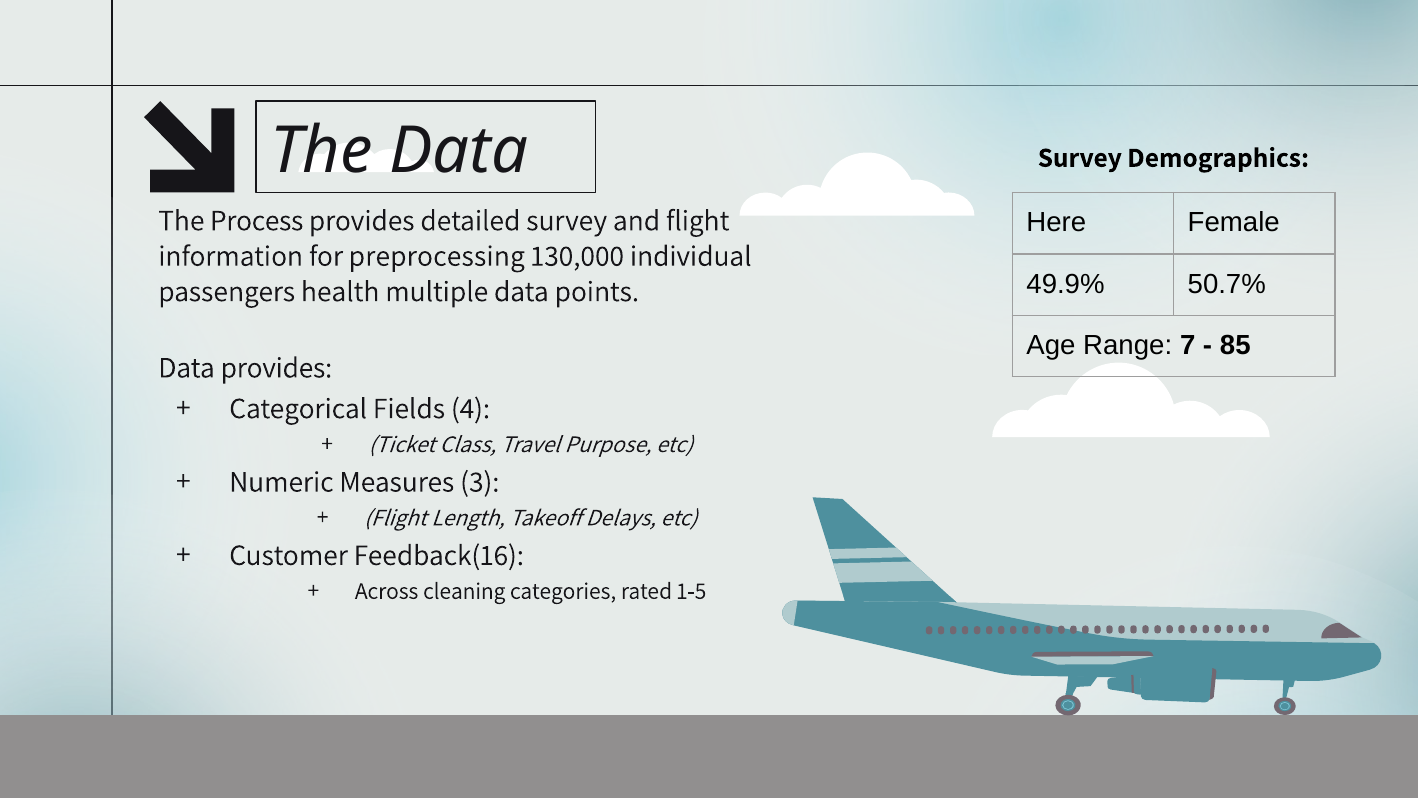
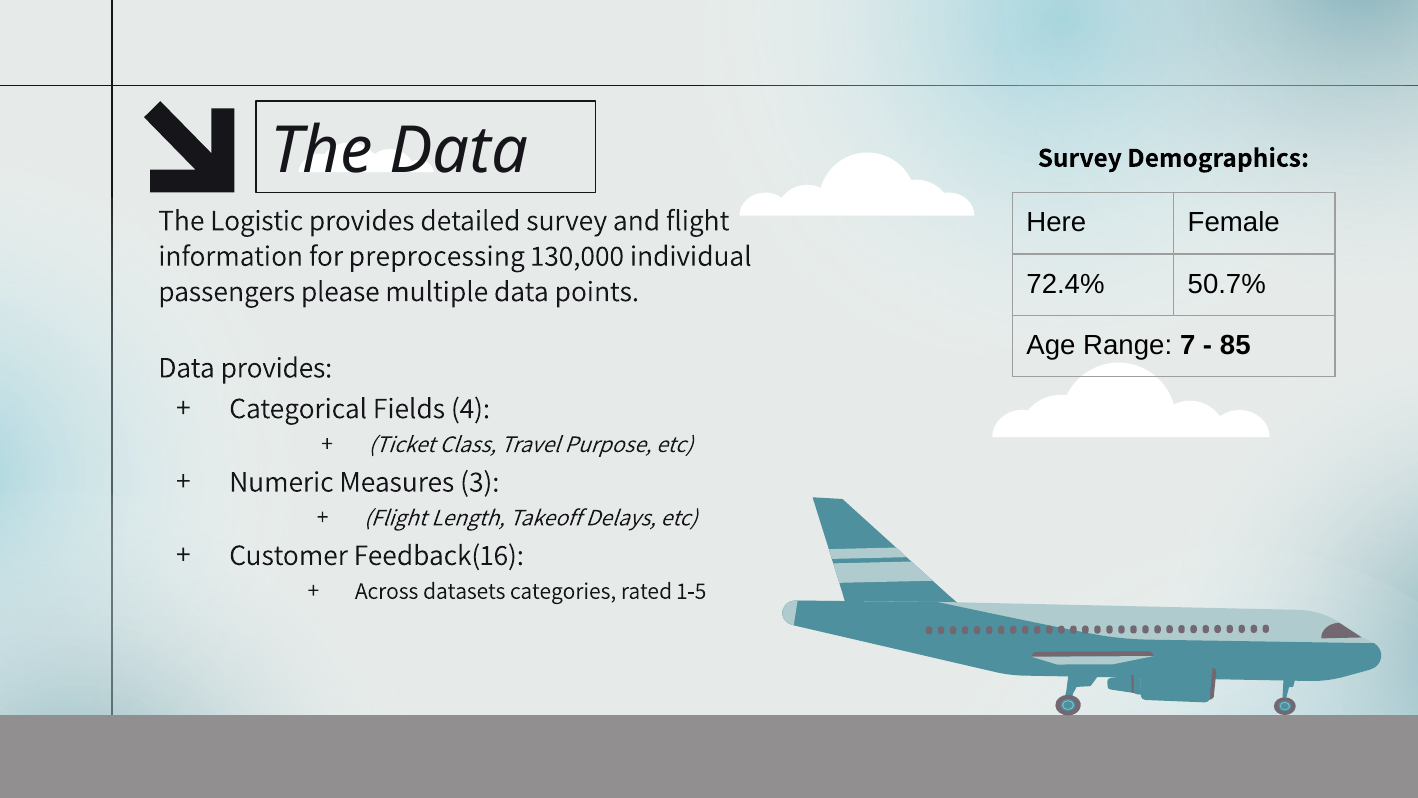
Process: Process -> Logistic (257, 220)
49.9%: 49.9% -> 72.4% (1065, 284)
health: health -> please (340, 291)
cleaning: cleaning -> datasets (464, 591)
